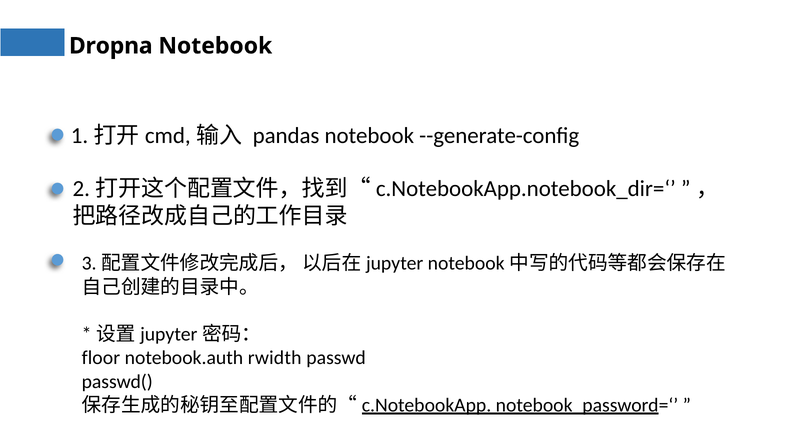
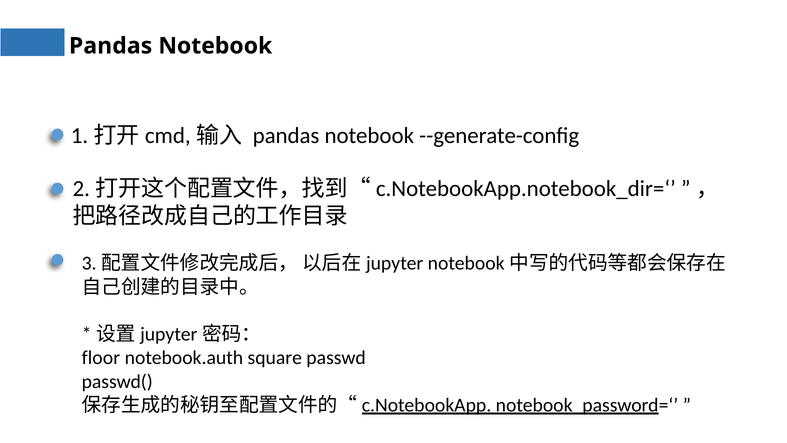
Dropna: Dropna -> Pandas (111, 46)
rwidth: rwidth -> square (275, 358)
